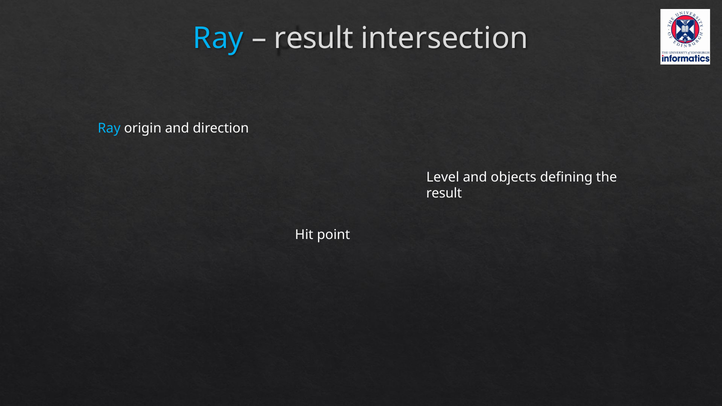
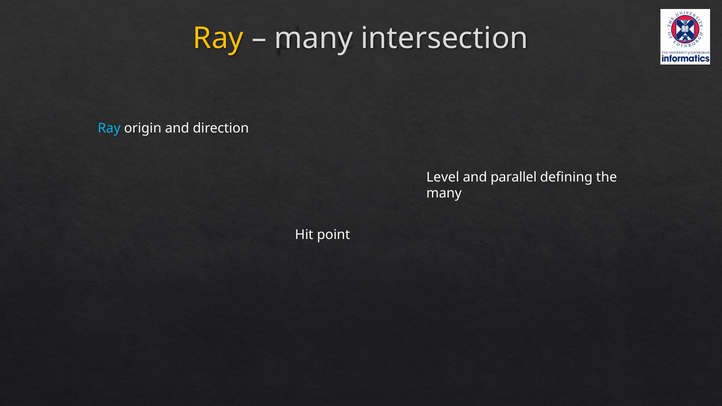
Ray colour: light blue -> yellow (218, 38)
result: result -> many (314, 38)
objects: objects -> parallel (514, 177)
result: result -> many (444, 193)
